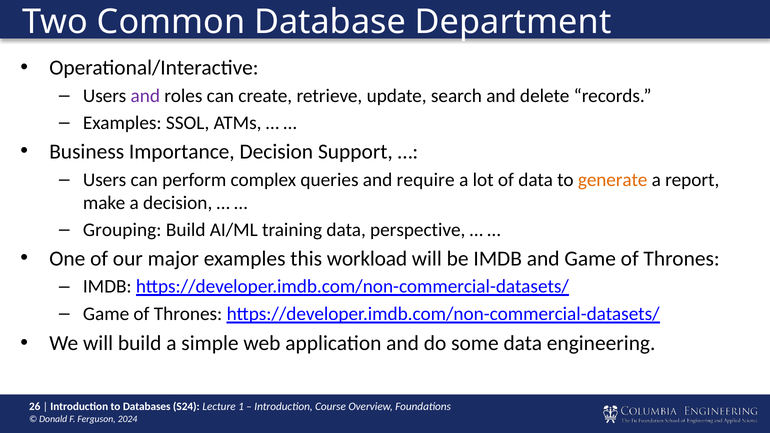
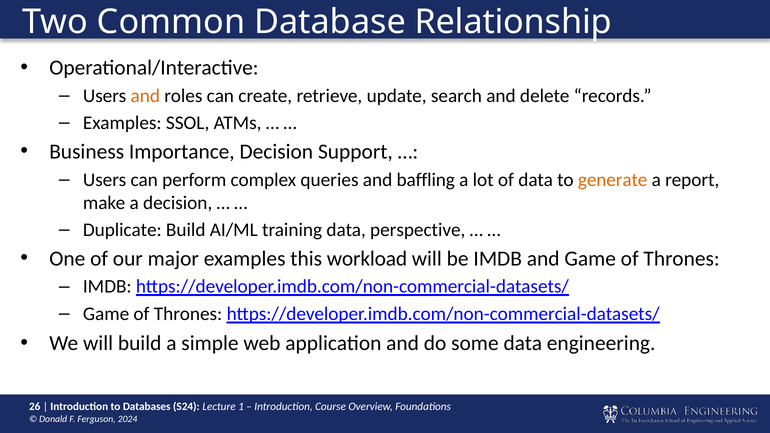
Department: Department -> Relationship (513, 22)
and colour: purple -> orange (145, 96)
require: require -> baffling (426, 180)
Grouping: Grouping -> Duplicate (122, 230)
